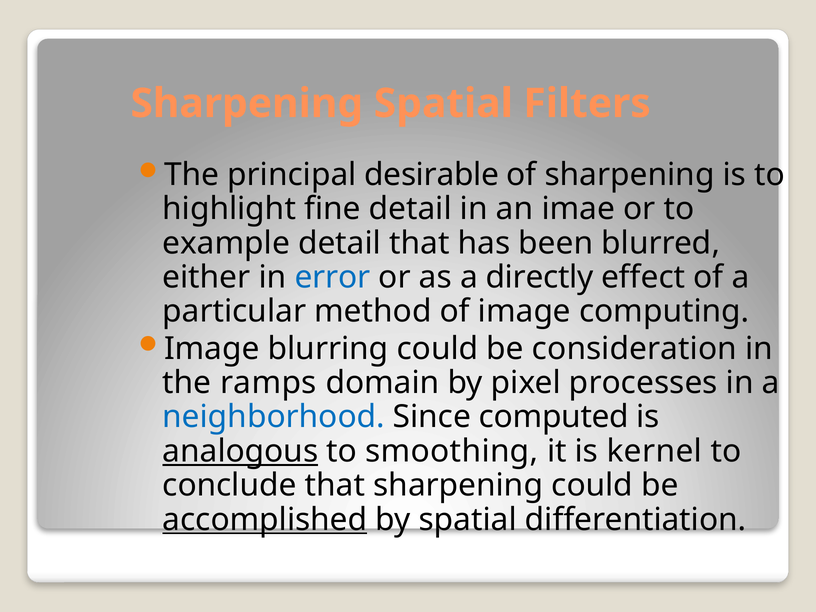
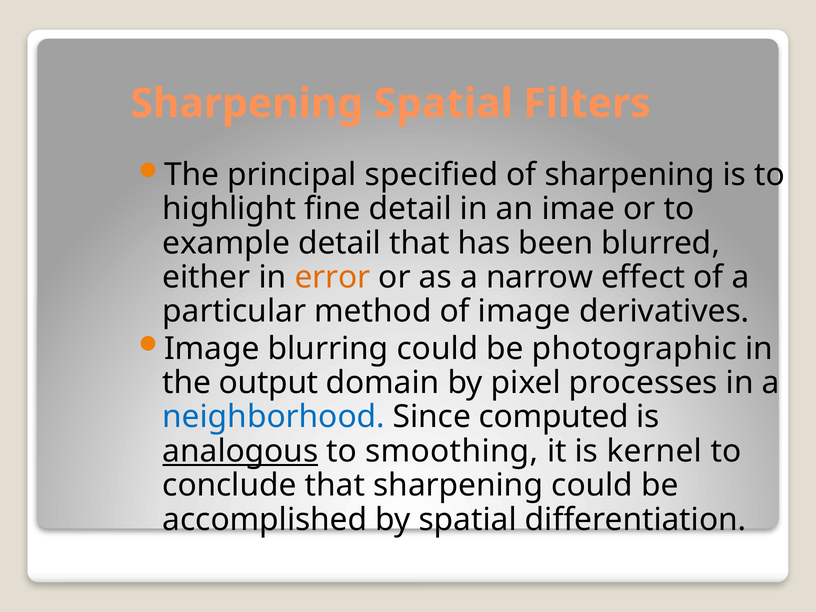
desirable: desirable -> specified (431, 175)
error colour: blue -> orange (332, 277)
directly: directly -> narrow (539, 277)
computing: computing -> derivatives (664, 312)
consideration: consideration -> photographic (634, 349)
ramps: ramps -> output (269, 383)
accomplished underline: present -> none (265, 520)
